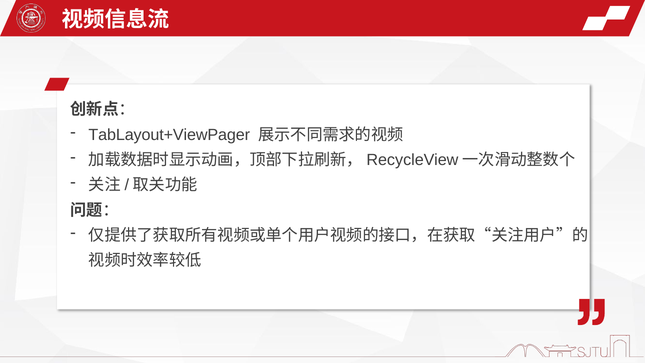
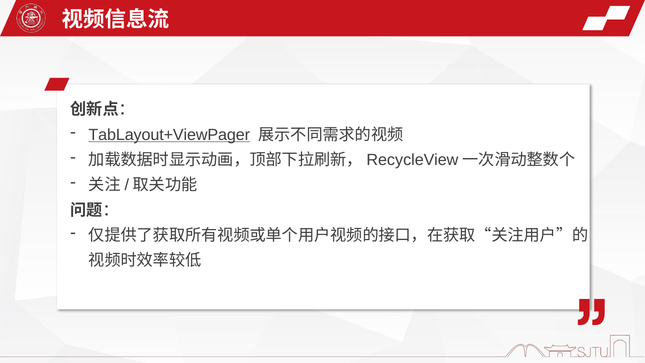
TabLayout+ViewPager underline: none -> present (169, 135)
